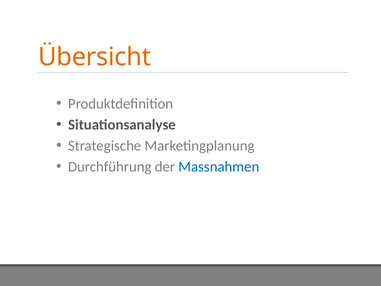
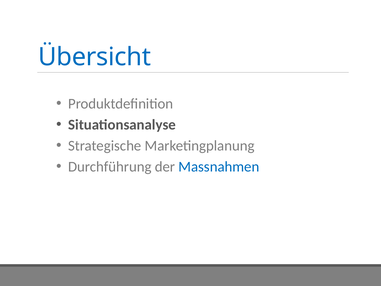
Übersicht colour: orange -> blue (95, 57)
